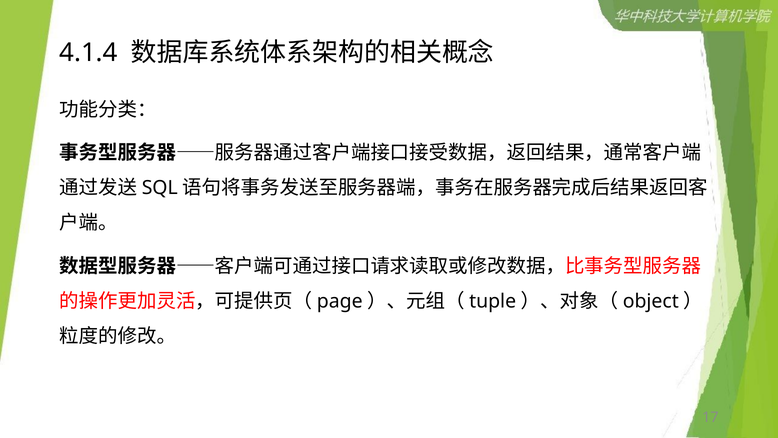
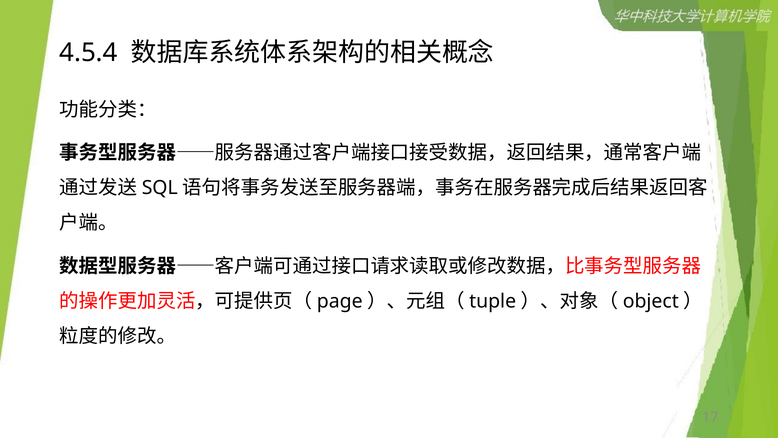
4.1.4: 4.1.4 -> 4.5.4 (89, 52)
